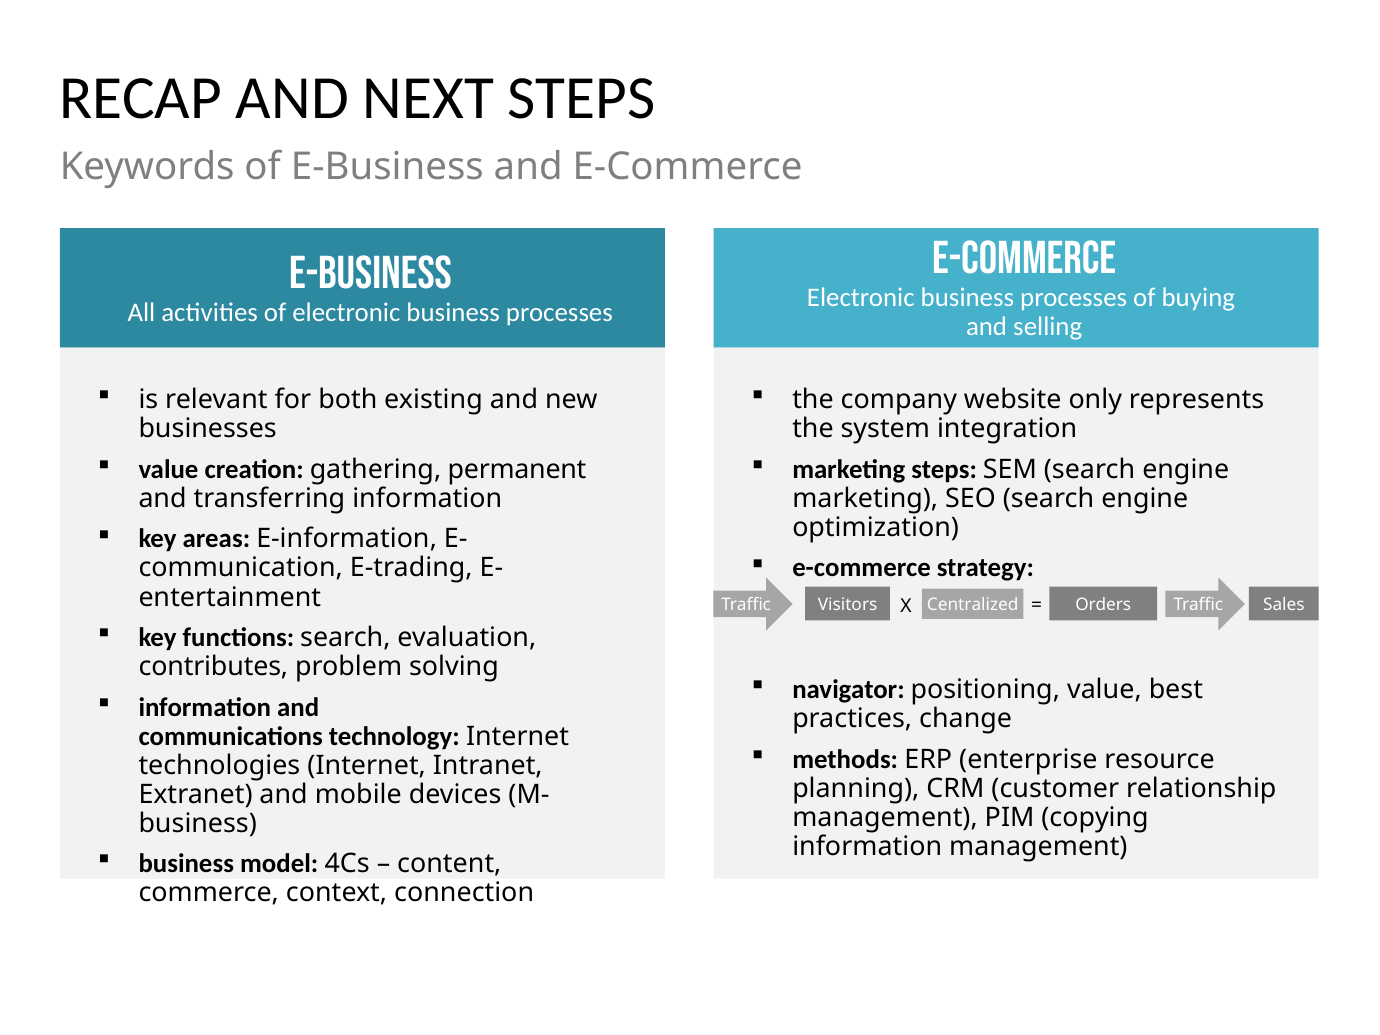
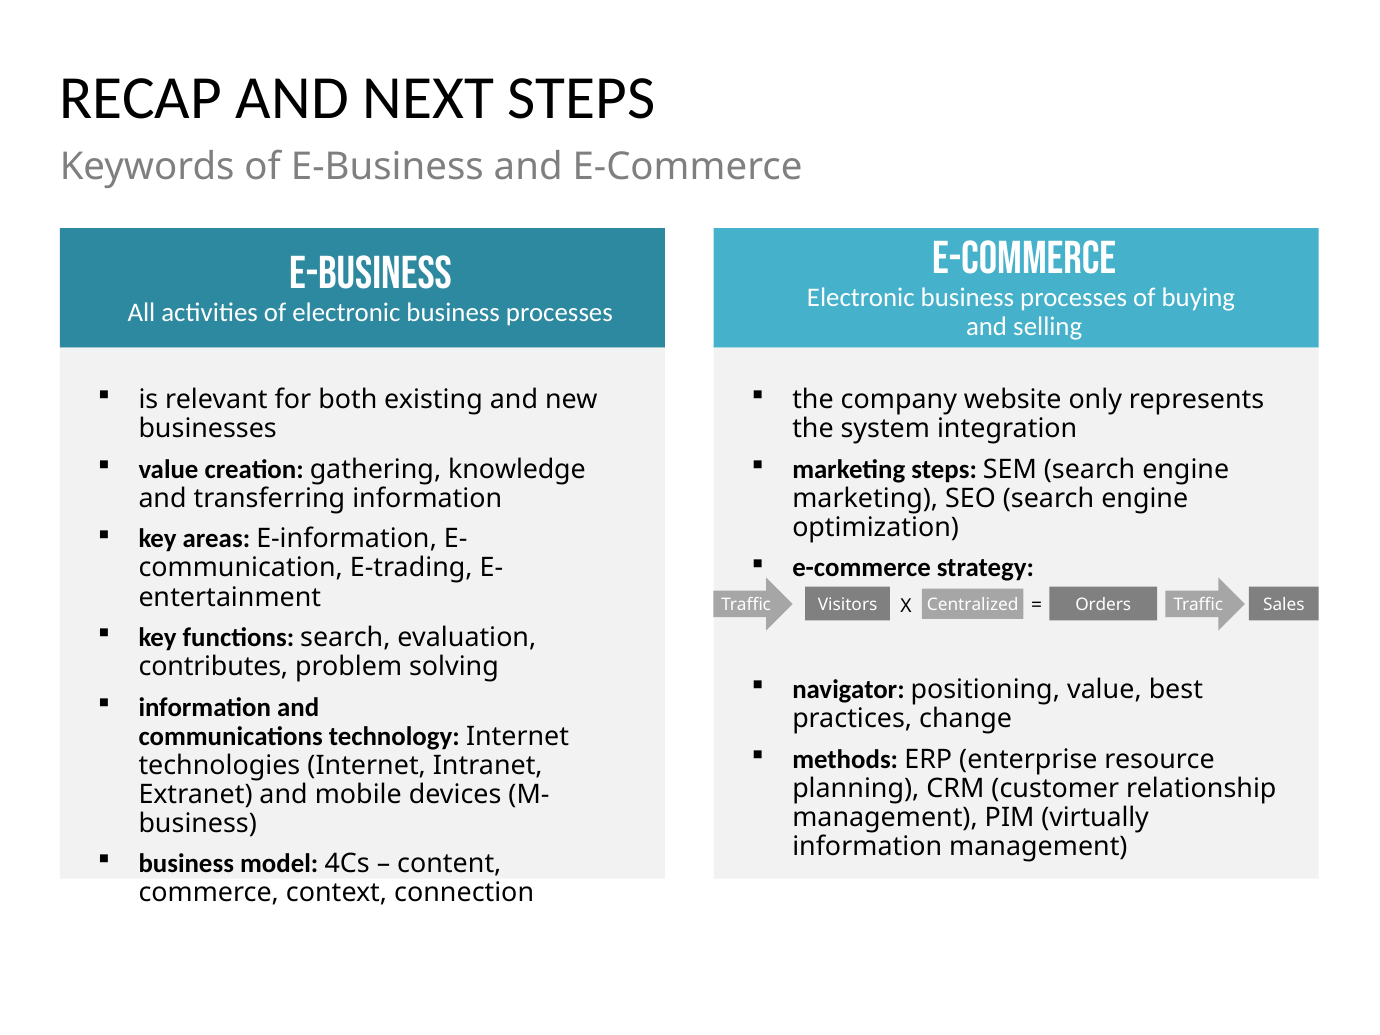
permanent: permanent -> knowledge (517, 470)
copying: copying -> virtually (1095, 817)
